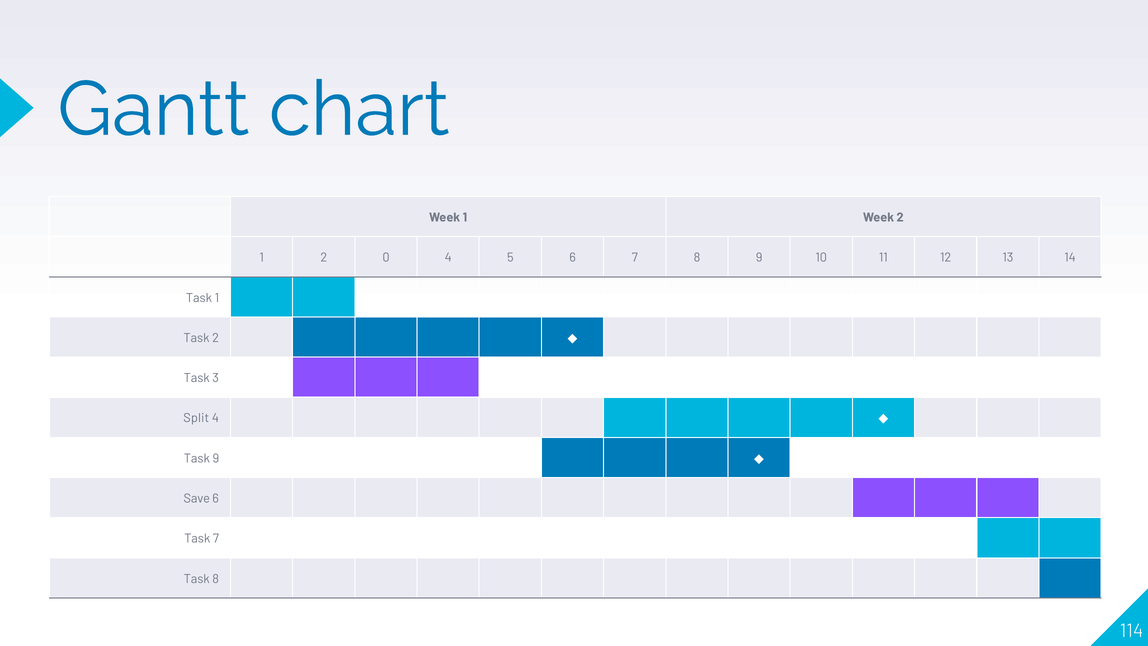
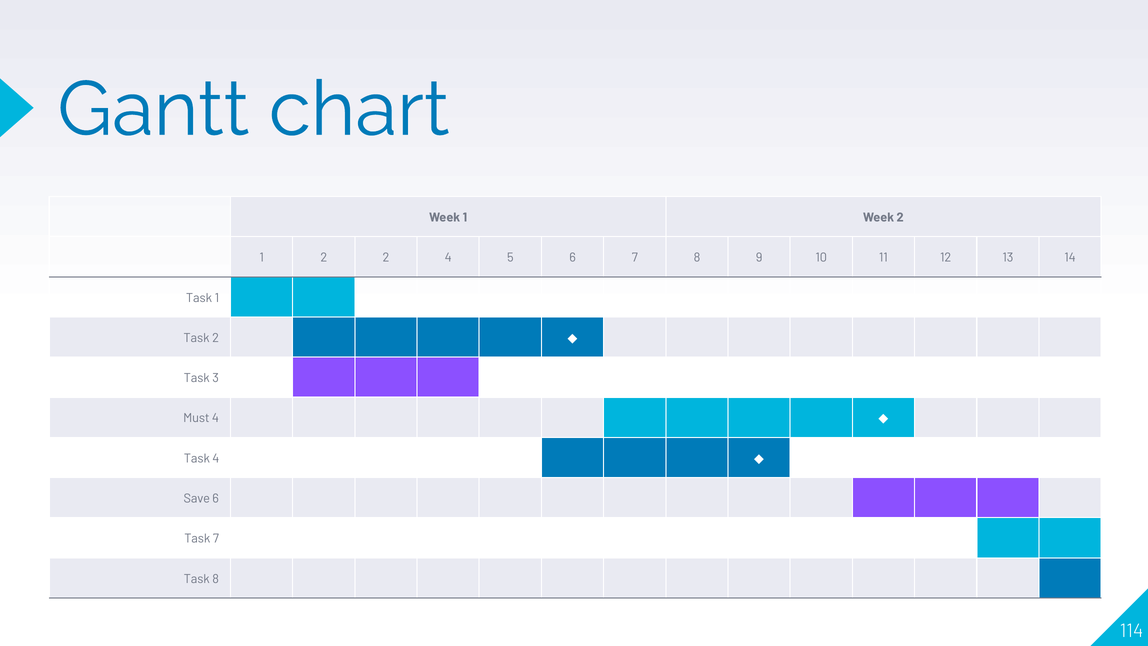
2 0: 0 -> 2 (386, 258)
Split: Split -> Must (196, 418)
Task 9: 9 -> 4 (216, 458)
